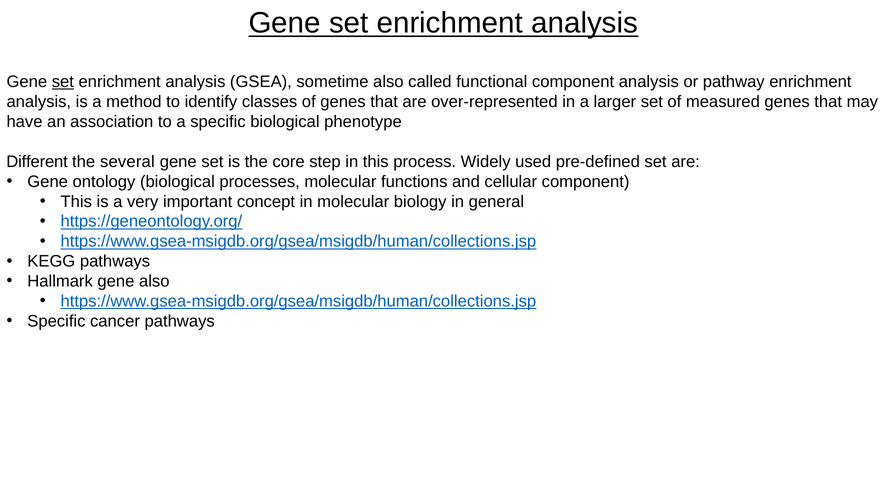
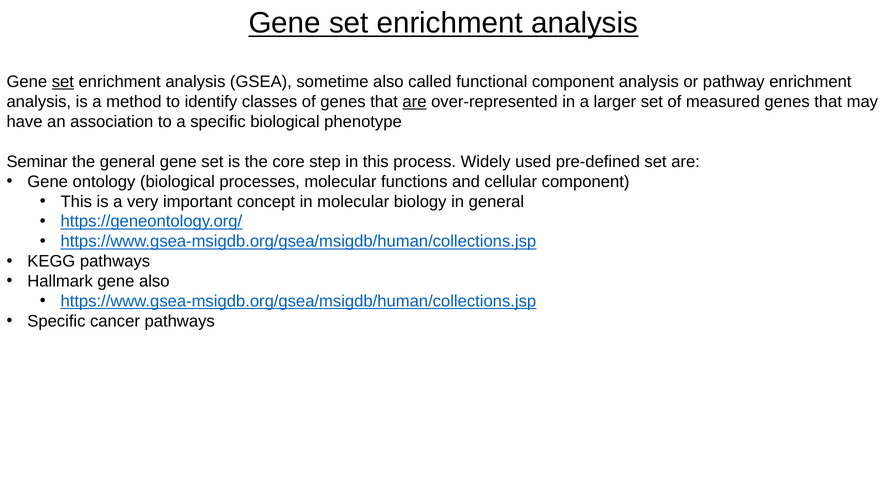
are underline: none -> present (414, 102)
Different: Different -> Seminar (37, 162)
the several: several -> general (127, 162)
